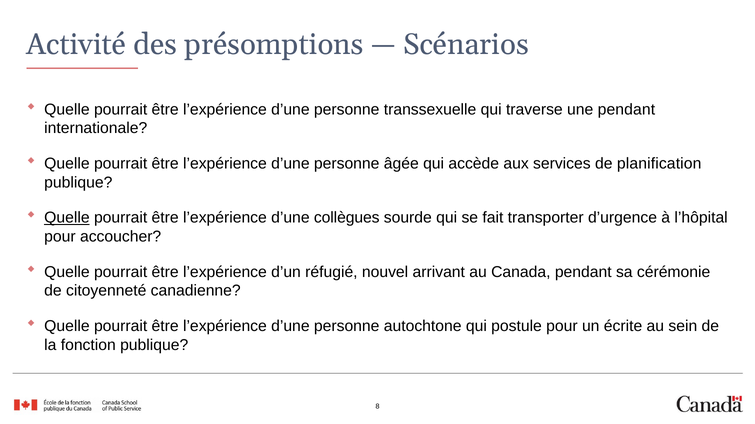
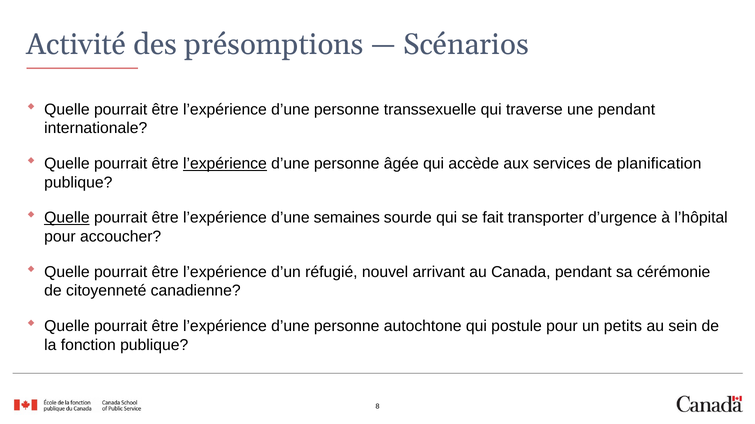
l’expérience underline: none -> present (225, 164)
collègues: collègues -> semaines (347, 218)
écrite: écrite -> petits (623, 327)
